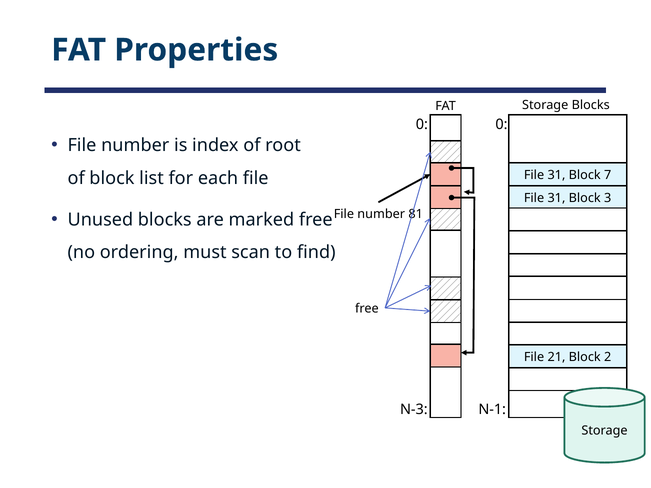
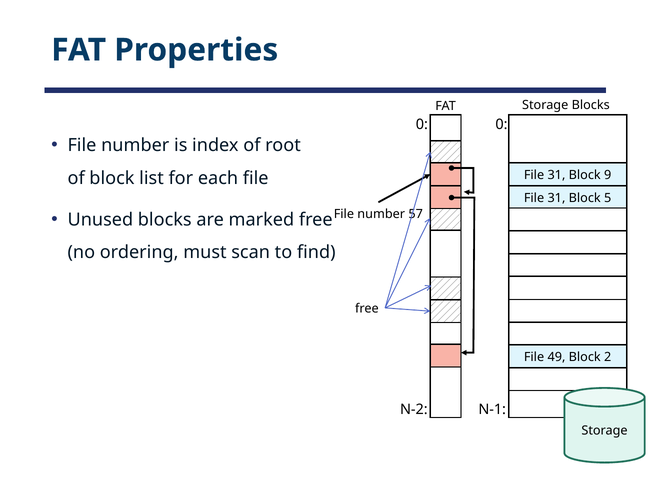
7: 7 -> 9 (608, 175)
3: 3 -> 5 (608, 198)
81: 81 -> 57 (416, 214)
21: 21 -> 49 (556, 357)
N-3: N-3 -> N-2 (414, 410)
